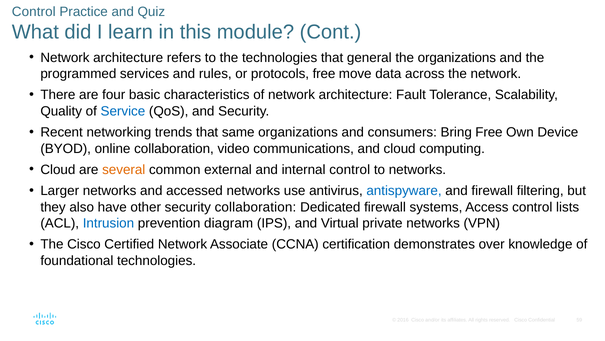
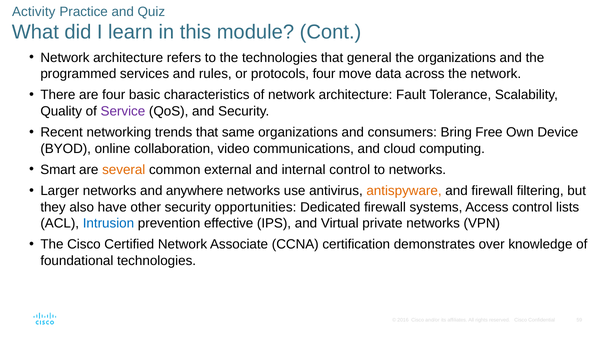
Control: Control -> Activity (34, 12)
protocols free: free -> four (324, 74)
Service colour: blue -> purple (123, 111)
Cloud: Cloud -> Smart (58, 169)
accessed: accessed -> anywhere (195, 191)
antispyware colour: blue -> orange (404, 191)
security collaboration: collaboration -> opportunities (255, 207)
diagram: diagram -> effective (229, 223)
